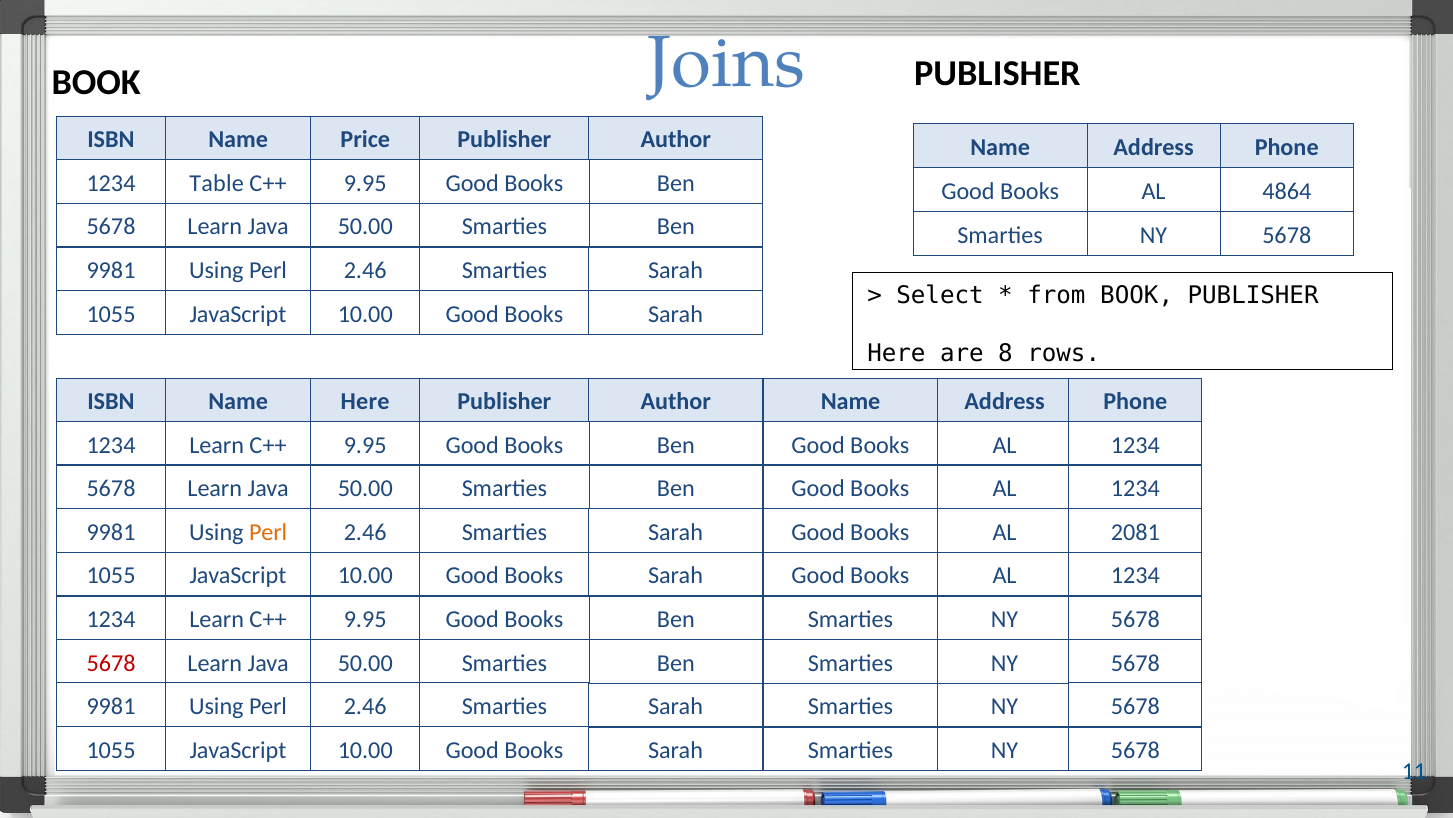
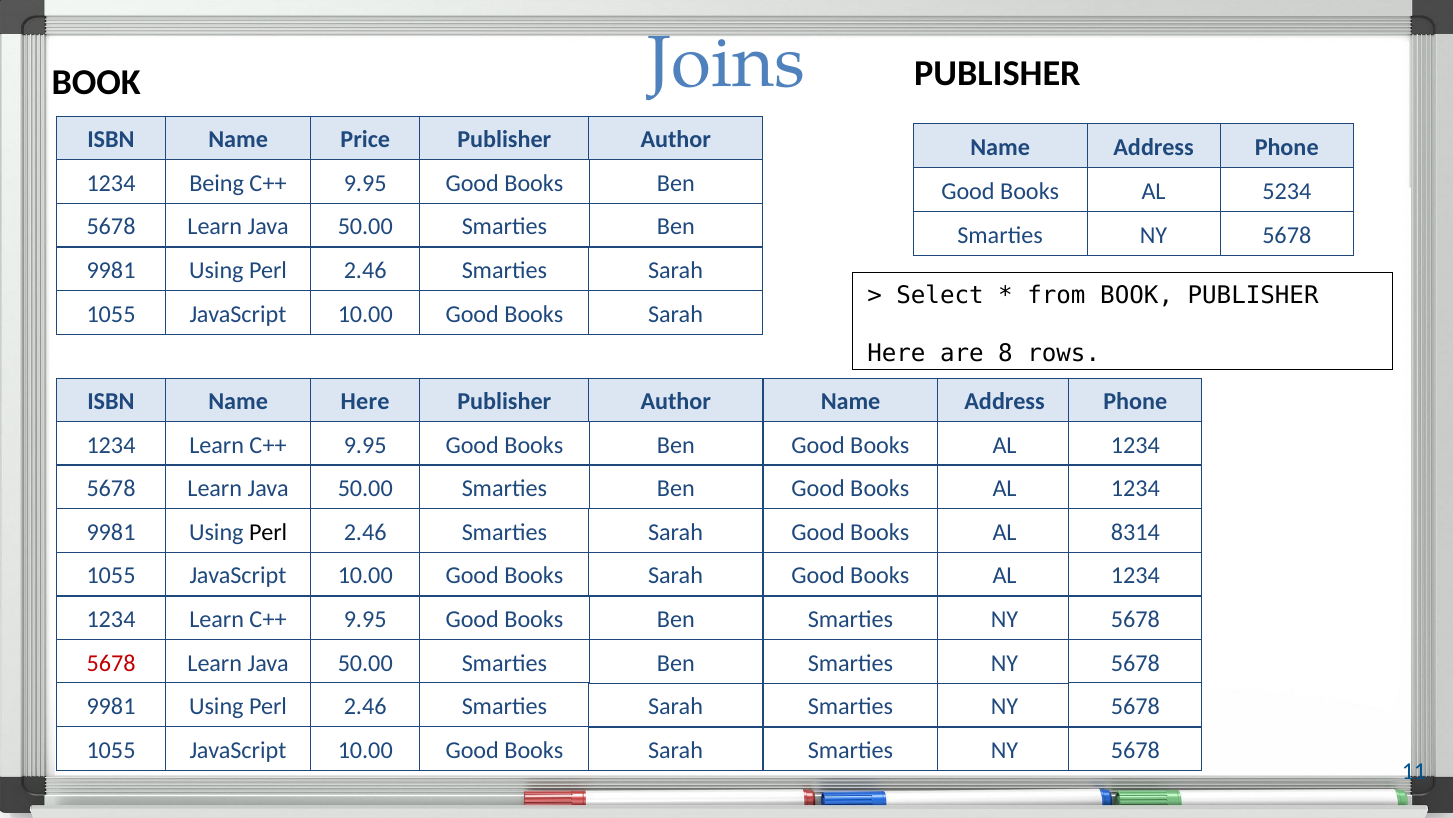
Table: Table -> Being (217, 183)
4864: 4864 -> 5234 (1287, 191)
Perl colour: orange -> black (268, 532)
2081: 2081 -> 8314 (1135, 532)
